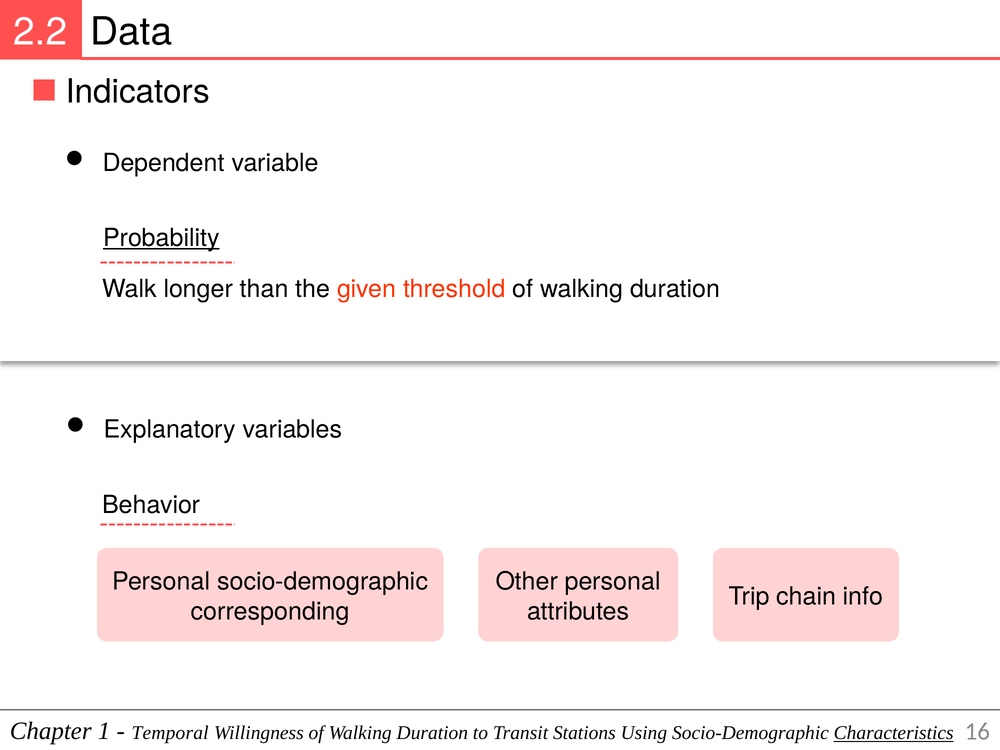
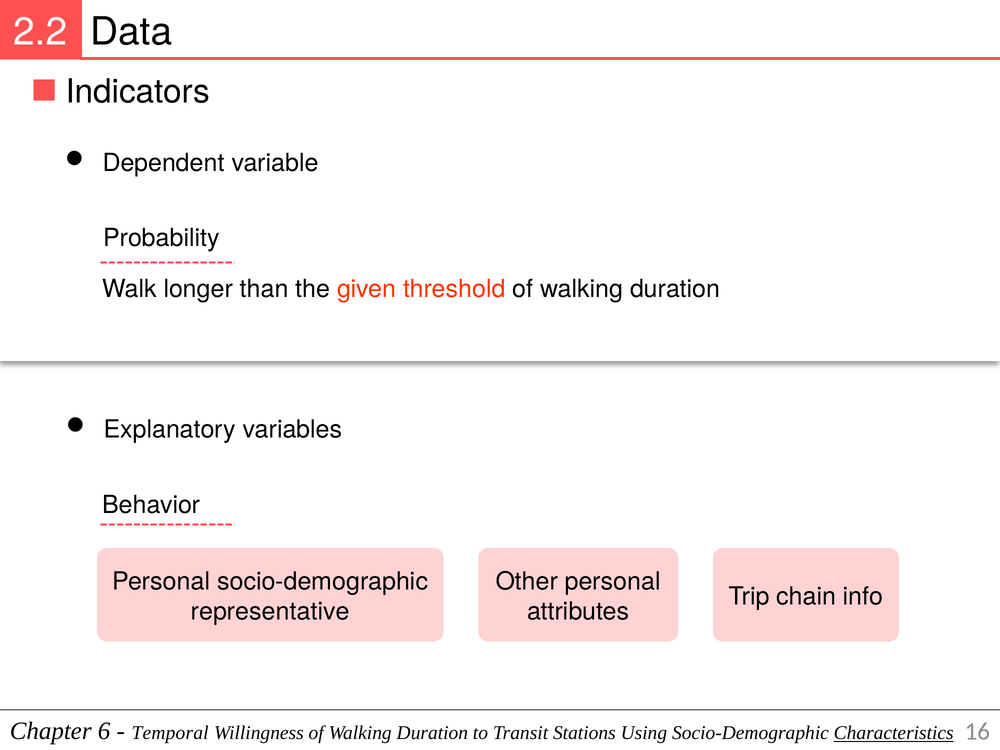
Probability underline: present -> none (161, 238)
corresponding: corresponding -> representative (270, 611)
1: 1 -> 6 (104, 731)
